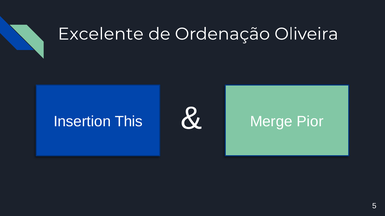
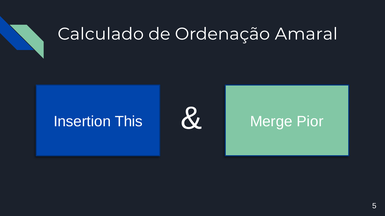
Excelente: Excelente -> Calculado (101, 34)
Oliveira: Oliveira -> Amaral (306, 34)
